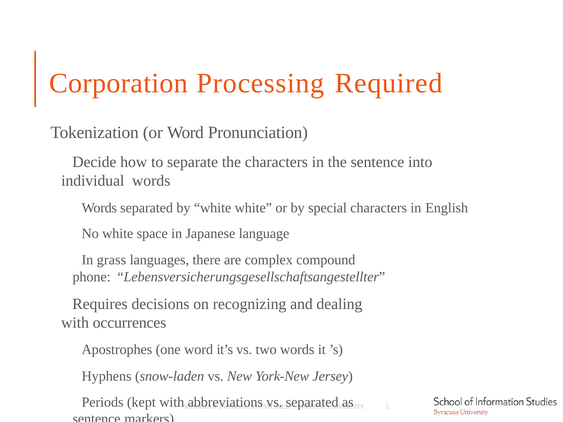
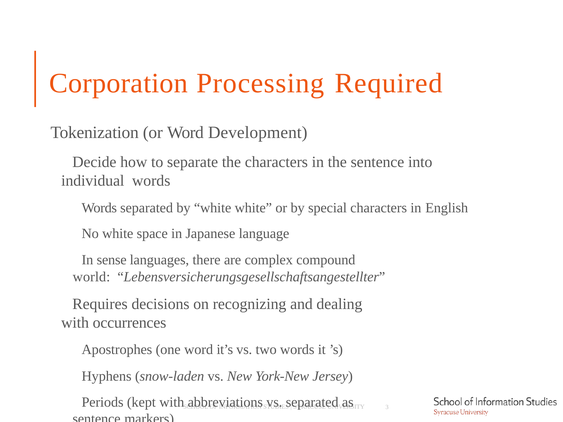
Pronunciation: Pronunciation -> Development (258, 133)
grass: grass -> sense (112, 260)
phone: phone -> world (91, 277)
